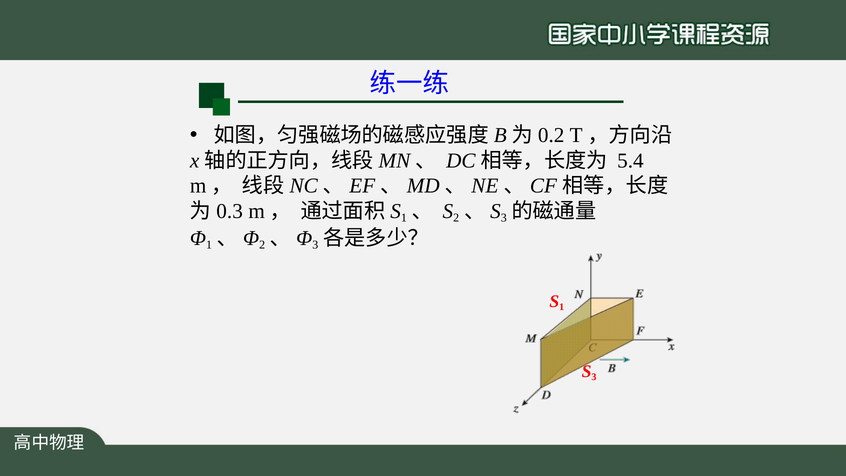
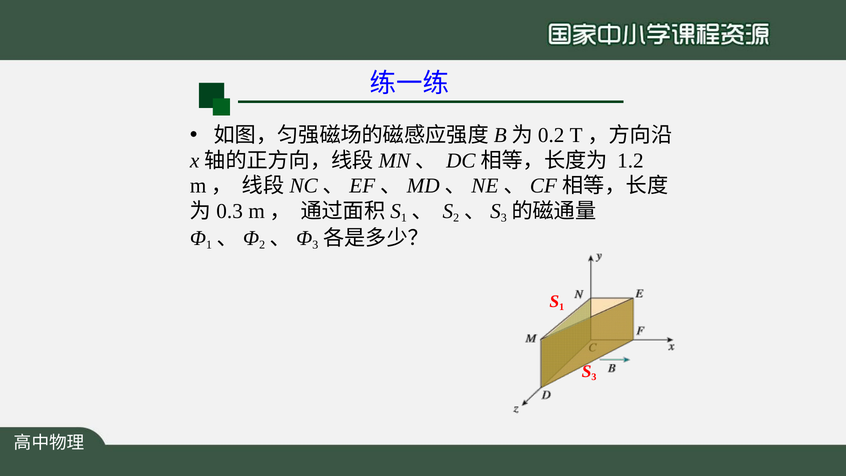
5.4: 5.4 -> 1.2 (630, 161)
